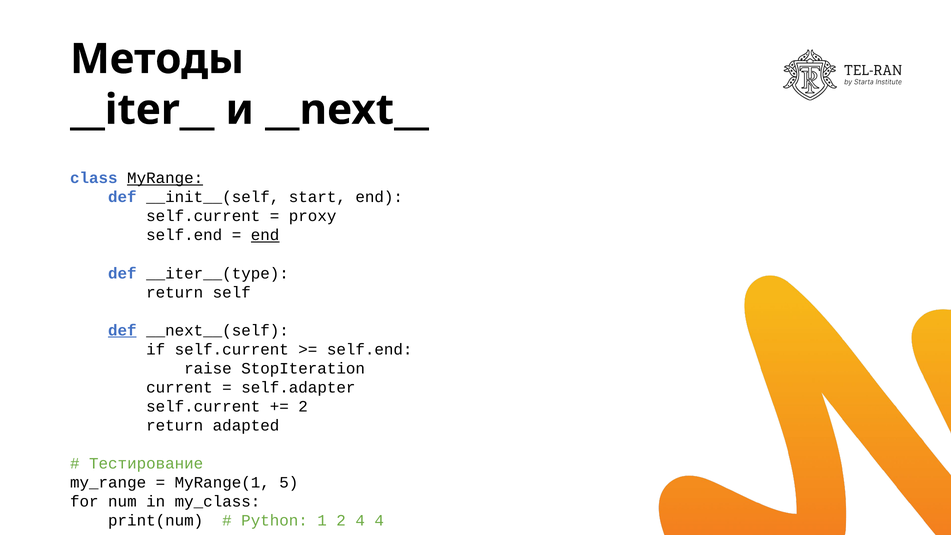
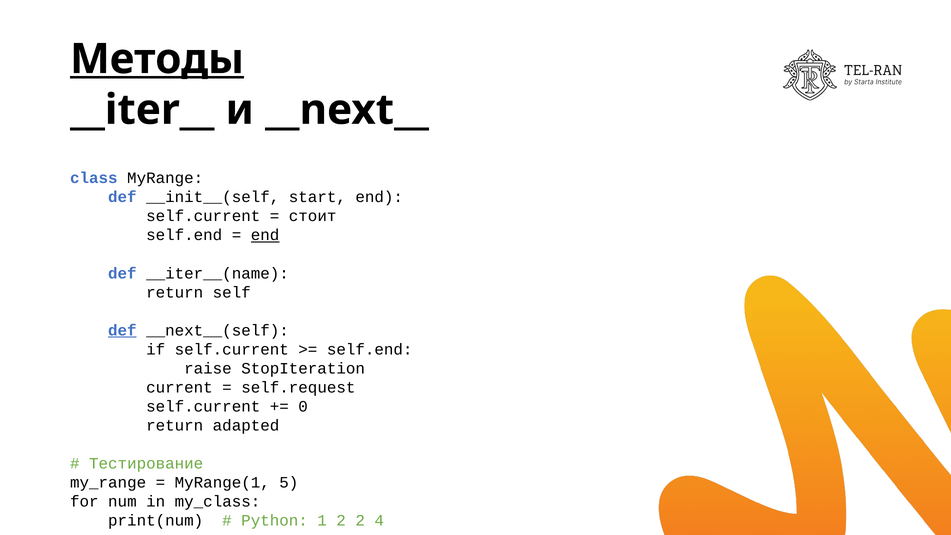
Методы underline: none -> present (157, 59)
MyRange underline: present -> none (165, 178)
proxy: proxy -> стоит (313, 216)
__iter__(type: __iter__(type -> __iter__(name (217, 273)
self.adapter: self.adapter -> self.request (298, 387)
2: 2 -> 0 (303, 406)
2 4: 4 -> 2 (360, 521)
